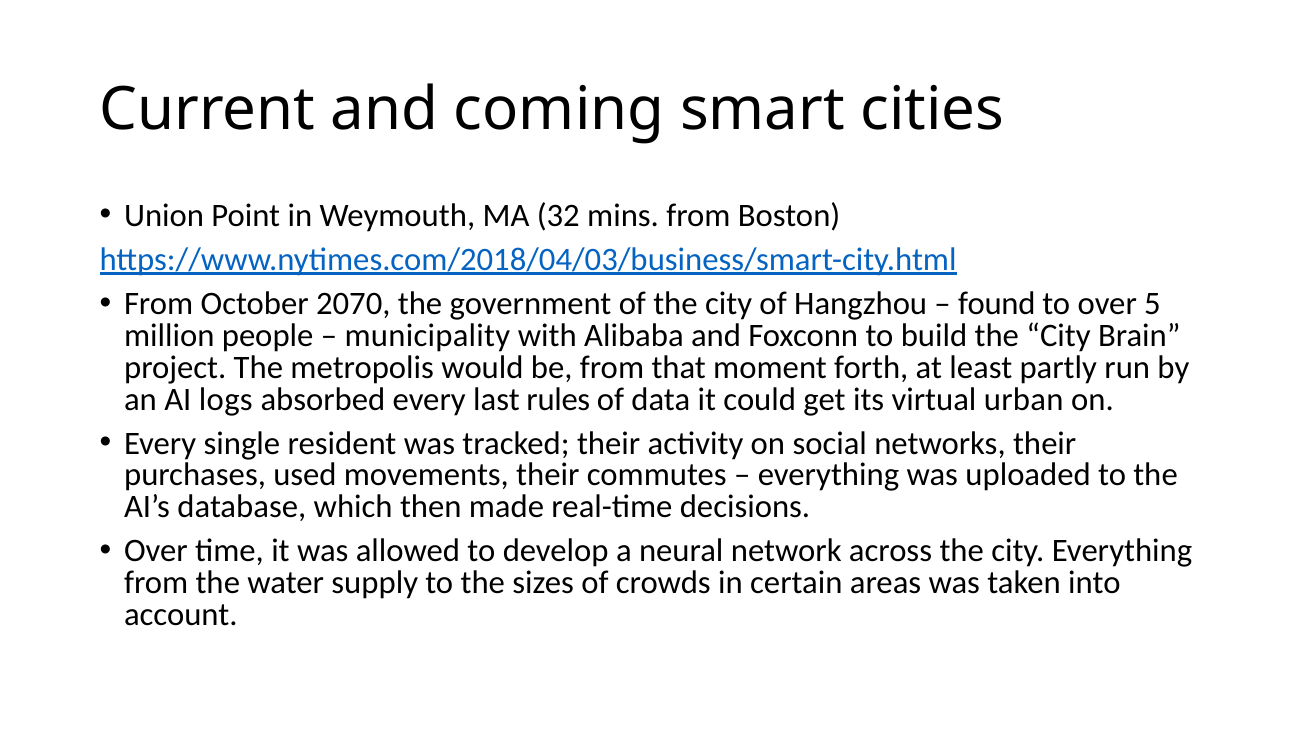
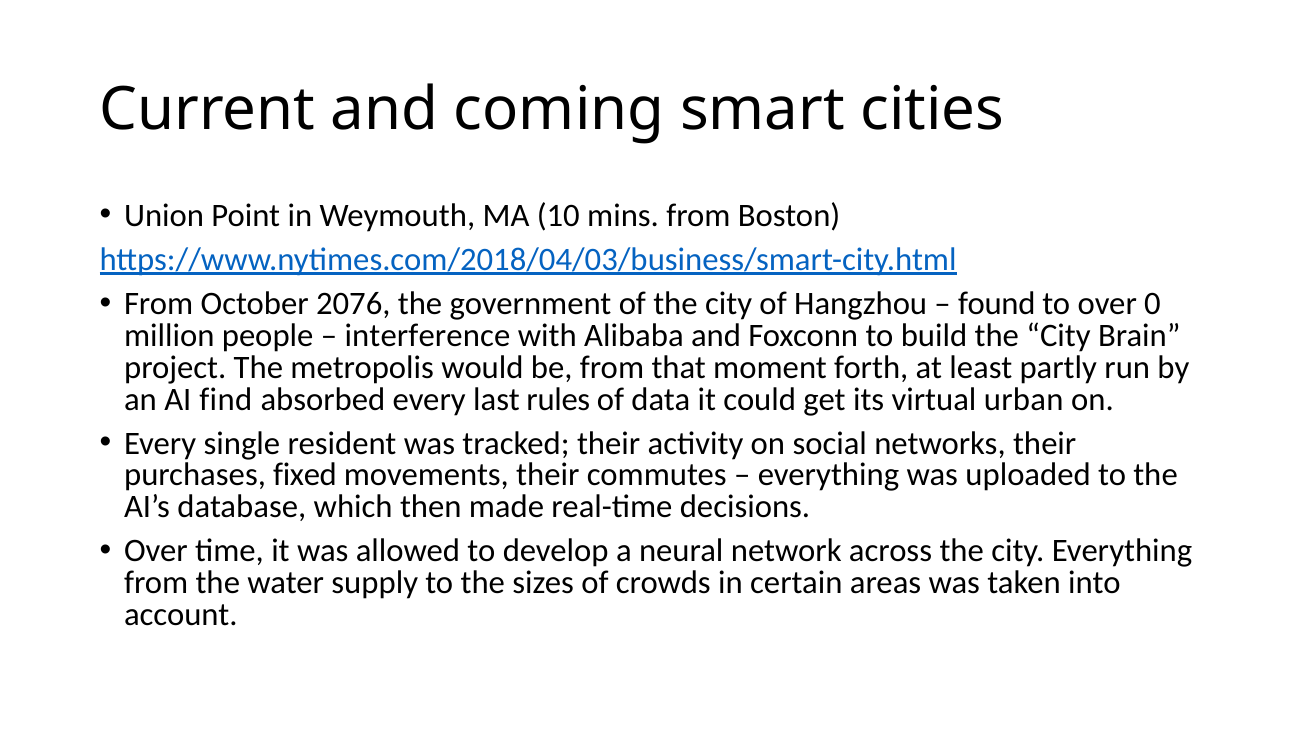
32: 32 -> 10 (558, 215)
2070: 2070 -> 2076 (353, 304)
5: 5 -> 0 (1152, 304)
municipality: municipality -> interference (427, 336)
logs: logs -> find (226, 399)
used: used -> fixed (305, 475)
